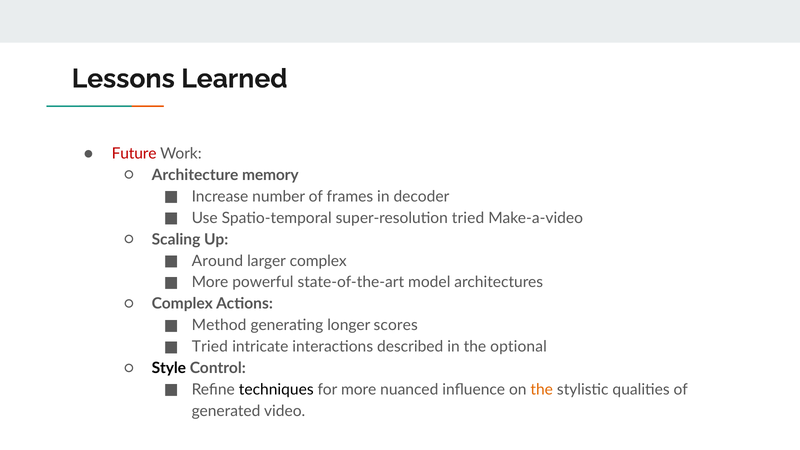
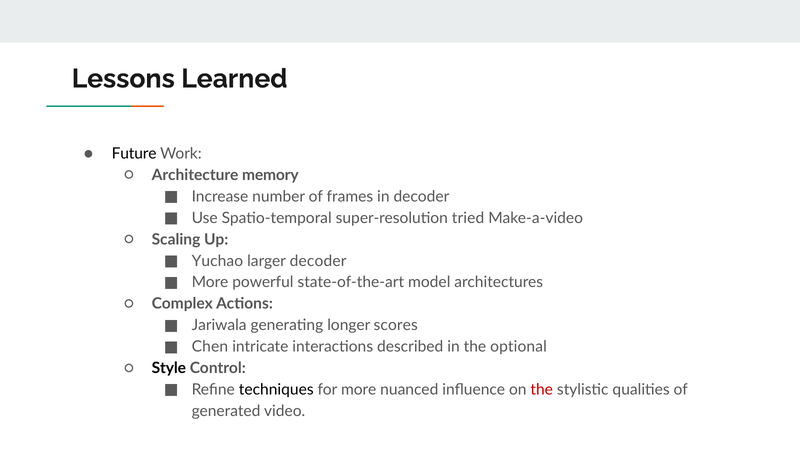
Future colour: red -> black (134, 154)
Around: Around -> Yuchao (217, 261)
larger complex: complex -> decoder (318, 261)
Method: Method -> Jariwala (219, 325)
Tried: Tried -> Chen (210, 347)
the colour: orange -> red (542, 390)
